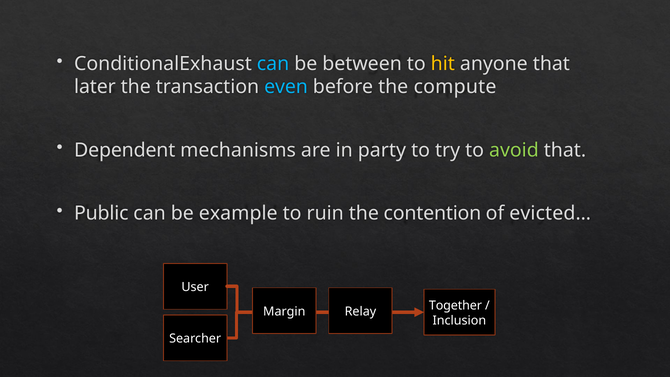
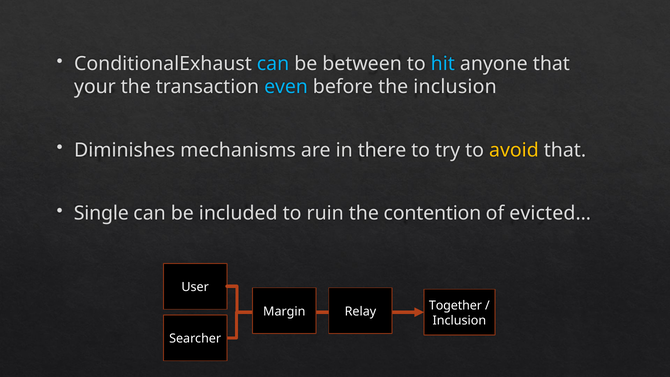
hit colour: yellow -> light blue (443, 64)
later: later -> your (95, 87)
the compute: compute -> inclusion (455, 87)
Dependent: Dependent -> Diminishes (125, 150)
party: party -> there (382, 150)
avoid colour: light green -> yellow (514, 150)
Public: Public -> Single (101, 213)
example: example -> included (238, 213)
